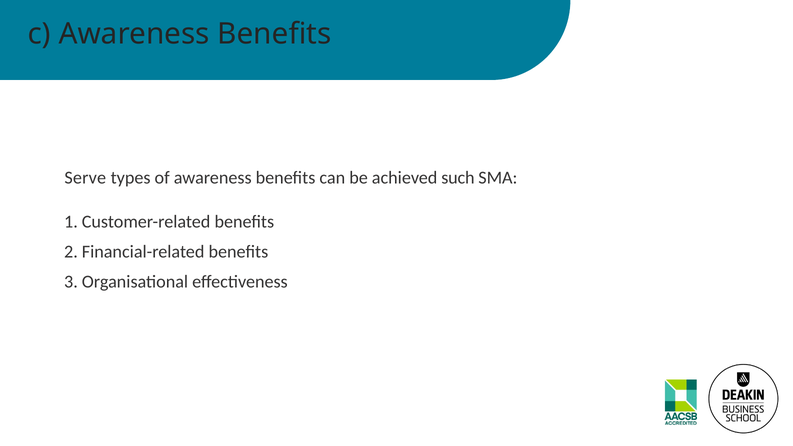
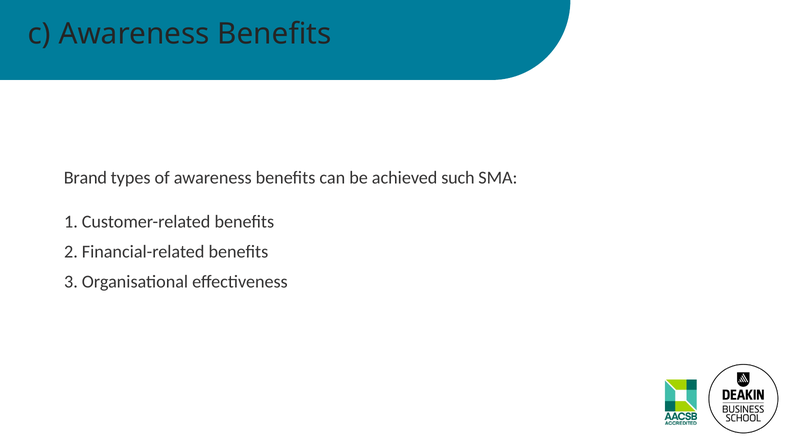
Serve: Serve -> Brand (85, 178)
